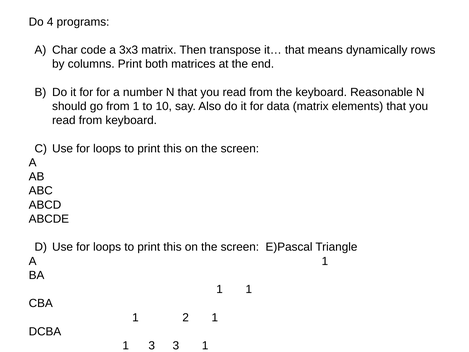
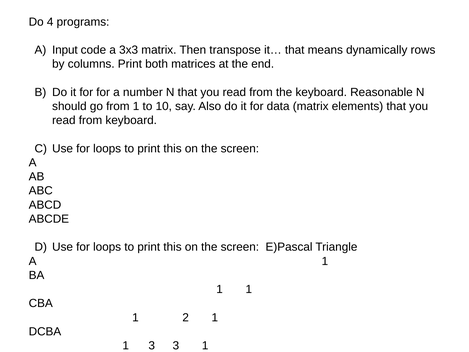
Char: Char -> Input (65, 50)
